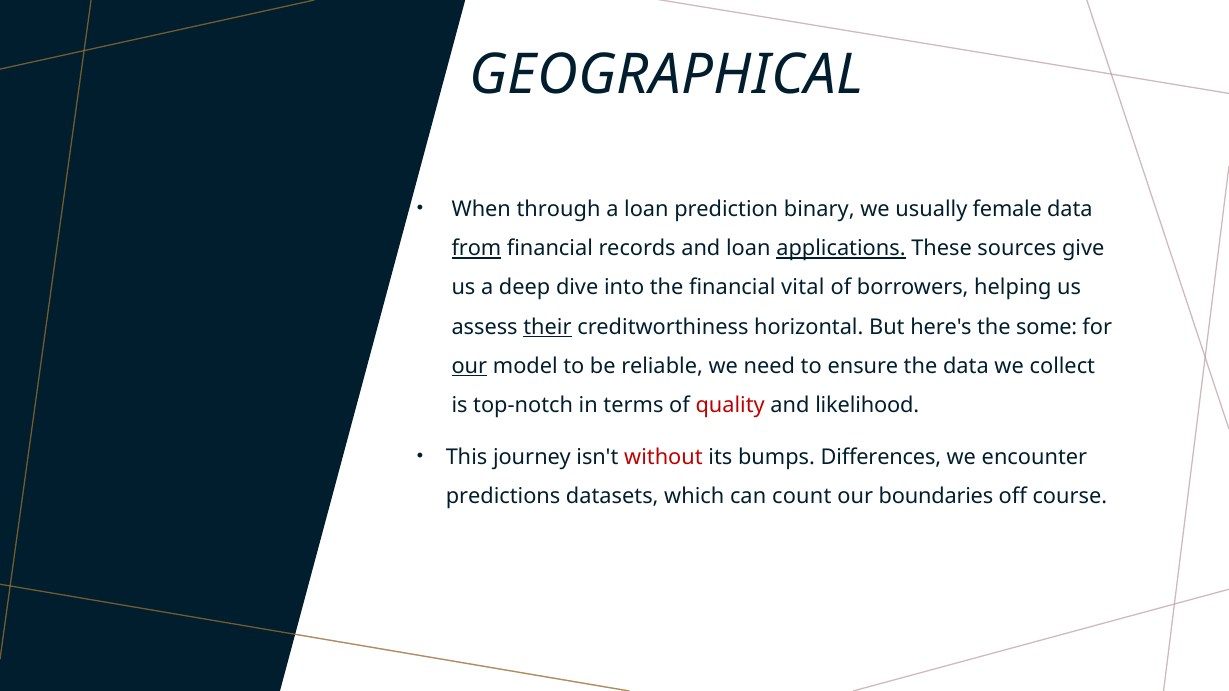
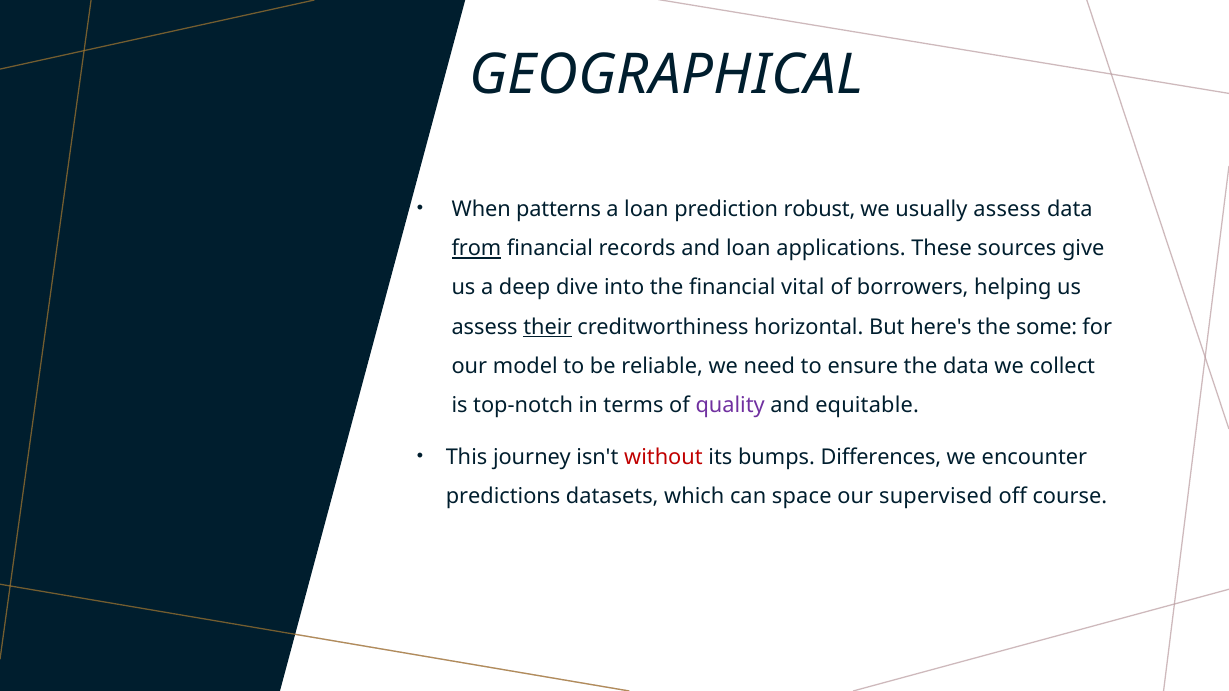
through: through -> patterns (559, 209)
binary: binary -> robust (819, 209)
usually female: female -> assess (1007, 209)
applications underline: present -> none (841, 249)
our underline: present -> none (469, 366)
quality colour: red -> purple (730, 405)
likelihood: likelihood -> equitable (867, 405)
count: count -> space (802, 497)
boundaries: boundaries -> supervised (936, 497)
